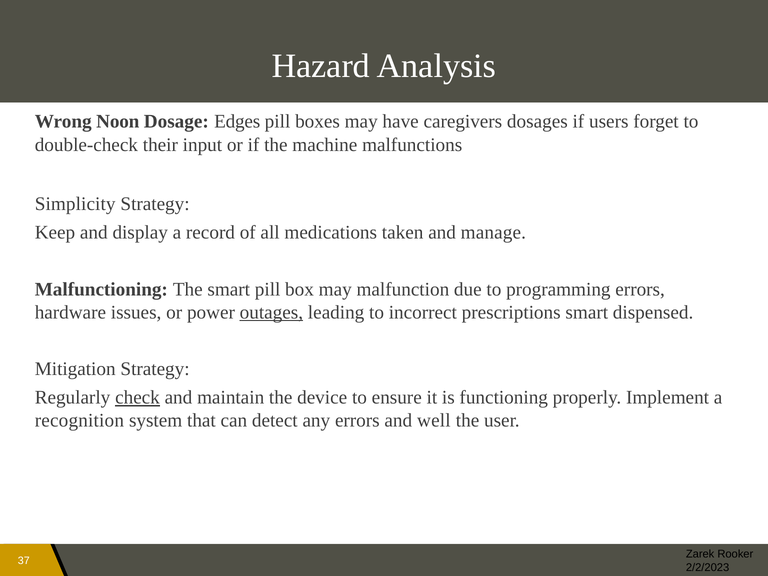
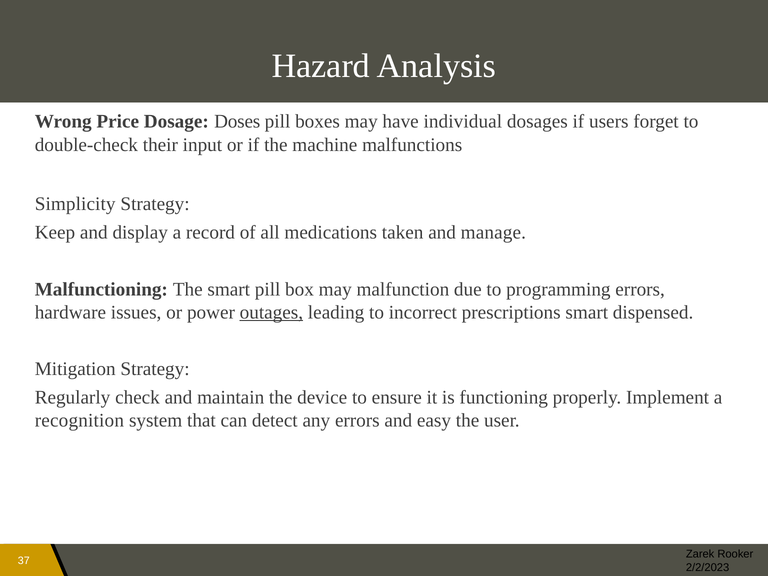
Noon: Noon -> Price (118, 121)
Edges: Edges -> Doses (237, 121)
caregivers: caregivers -> individual (463, 121)
check underline: present -> none (138, 398)
well: well -> easy (434, 421)
